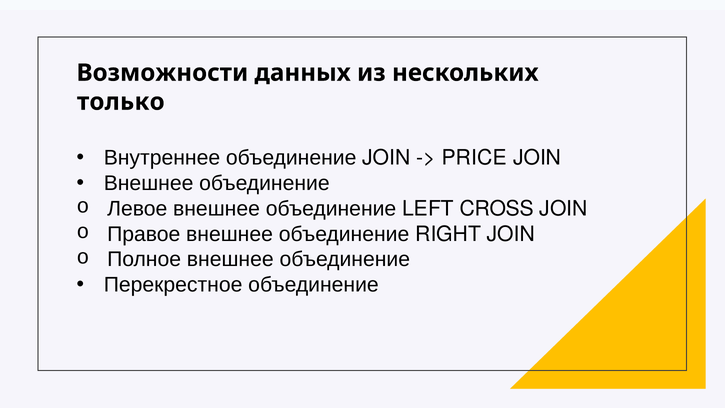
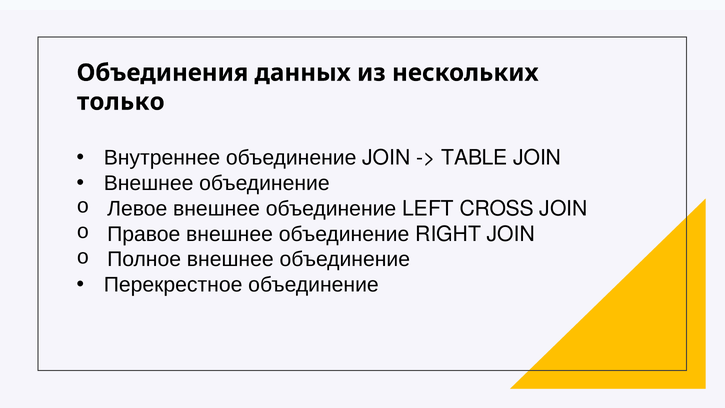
Возможности: Возможности -> Объединения (162, 73)
PRICE: PRICE -> TABLE (475, 158)
